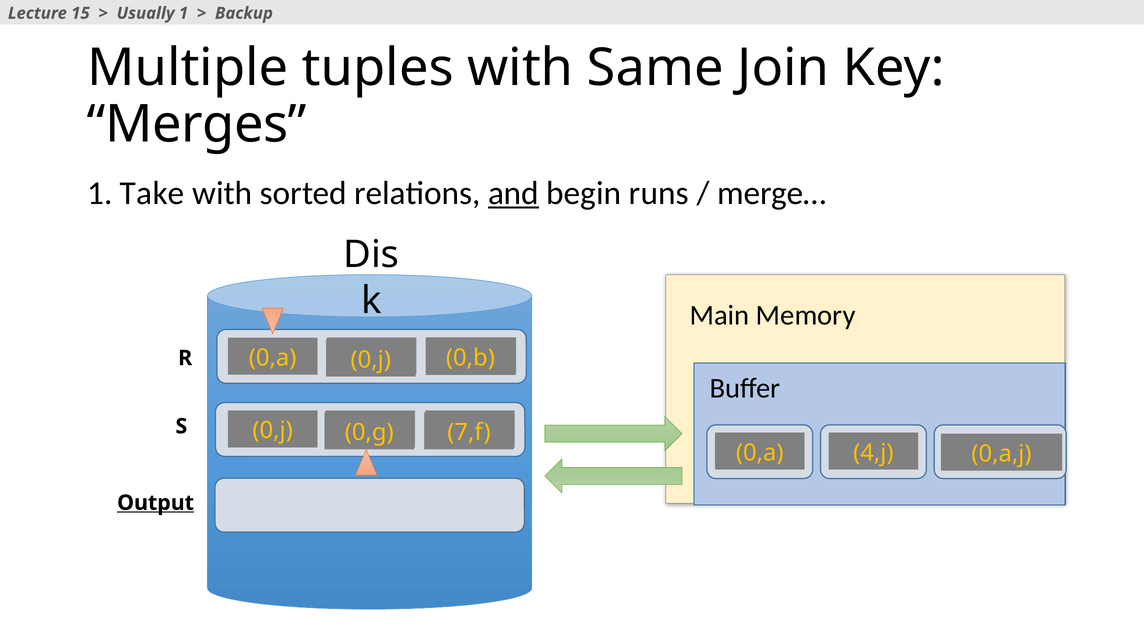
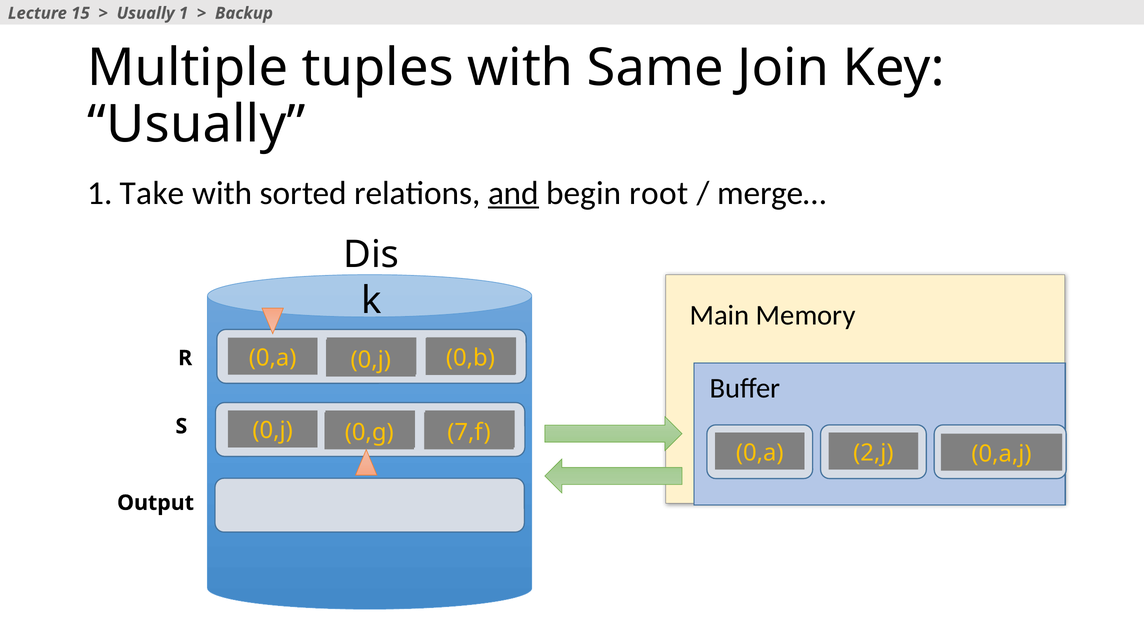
Merges: Merges -> Usually (196, 124)
runs: runs -> root (659, 193)
4,j: 4,j -> 2,j (873, 453)
Output underline: present -> none (156, 503)
